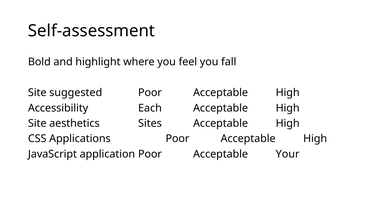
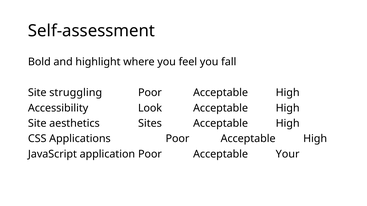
suggested: suggested -> struggling (76, 93)
Each: Each -> Look (150, 108)
